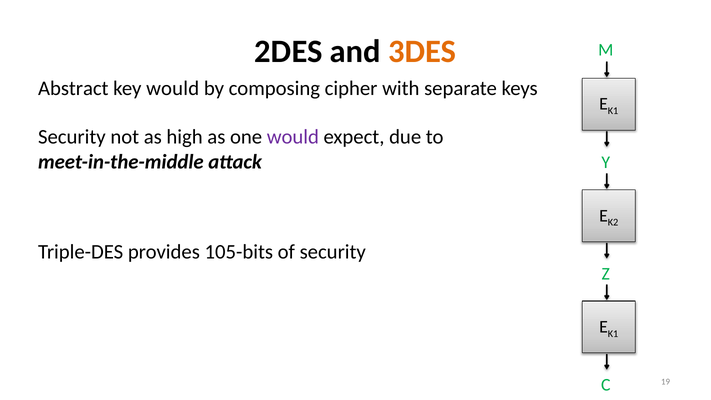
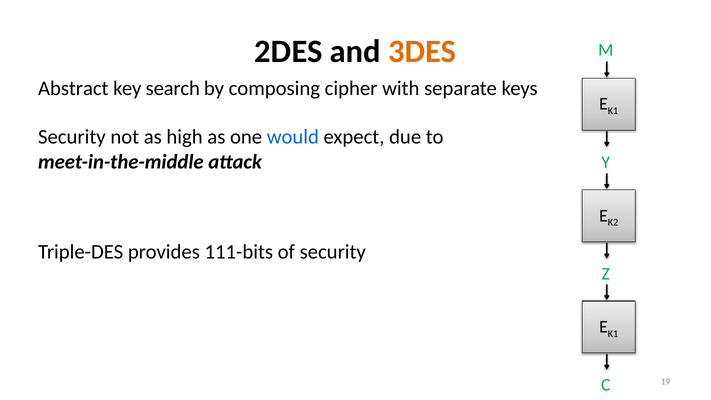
key would: would -> search (173, 89)
would colour: purple -> blue (293, 137)
105-bits: 105-bits -> 111-bits (239, 252)
